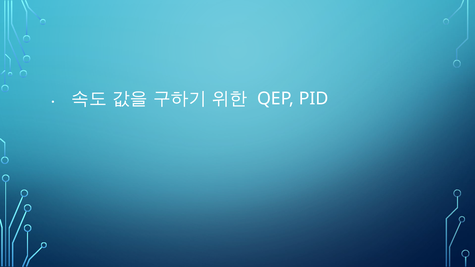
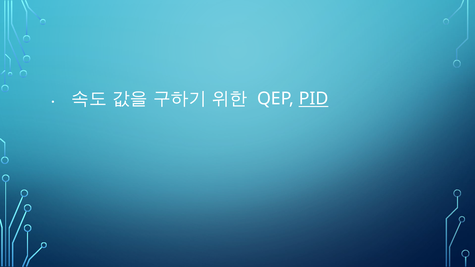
PID underline: none -> present (314, 99)
